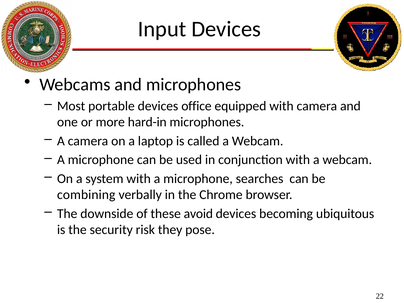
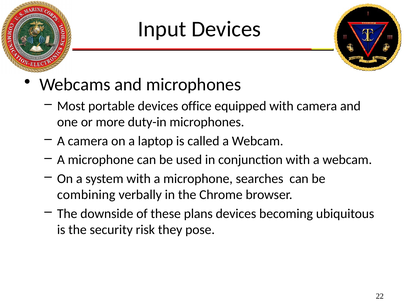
hard-in: hard-in -> duty-in (147, 122)
avoid: avoid -> plans (198, 214)
